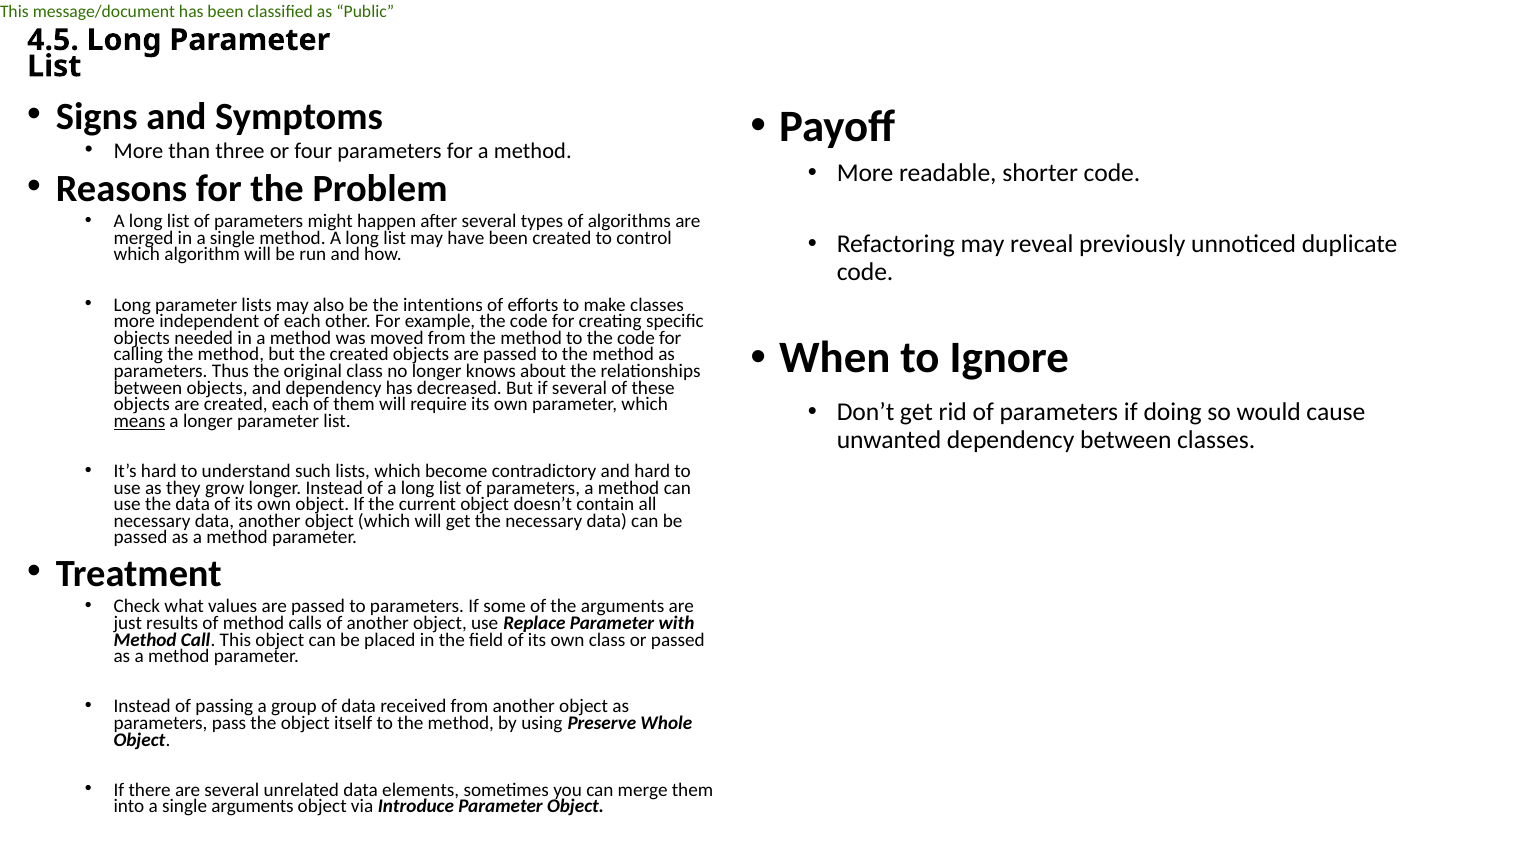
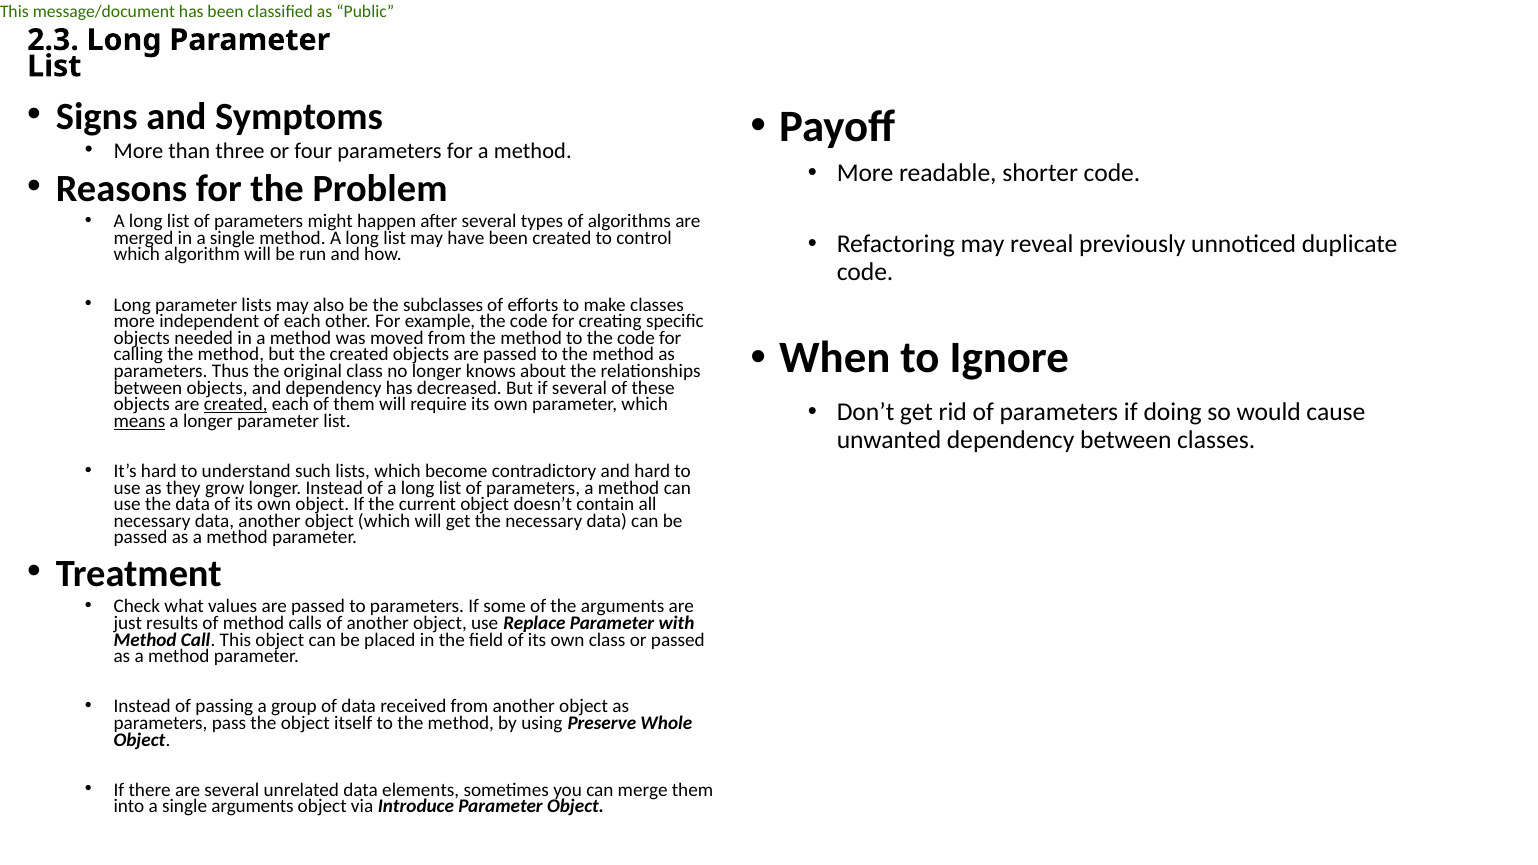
4.5: 4.5 -> 2.3 (53, 40)
intentions: intentions -> subclasses (443, 305)
created underline: none -> present (236, 405)
